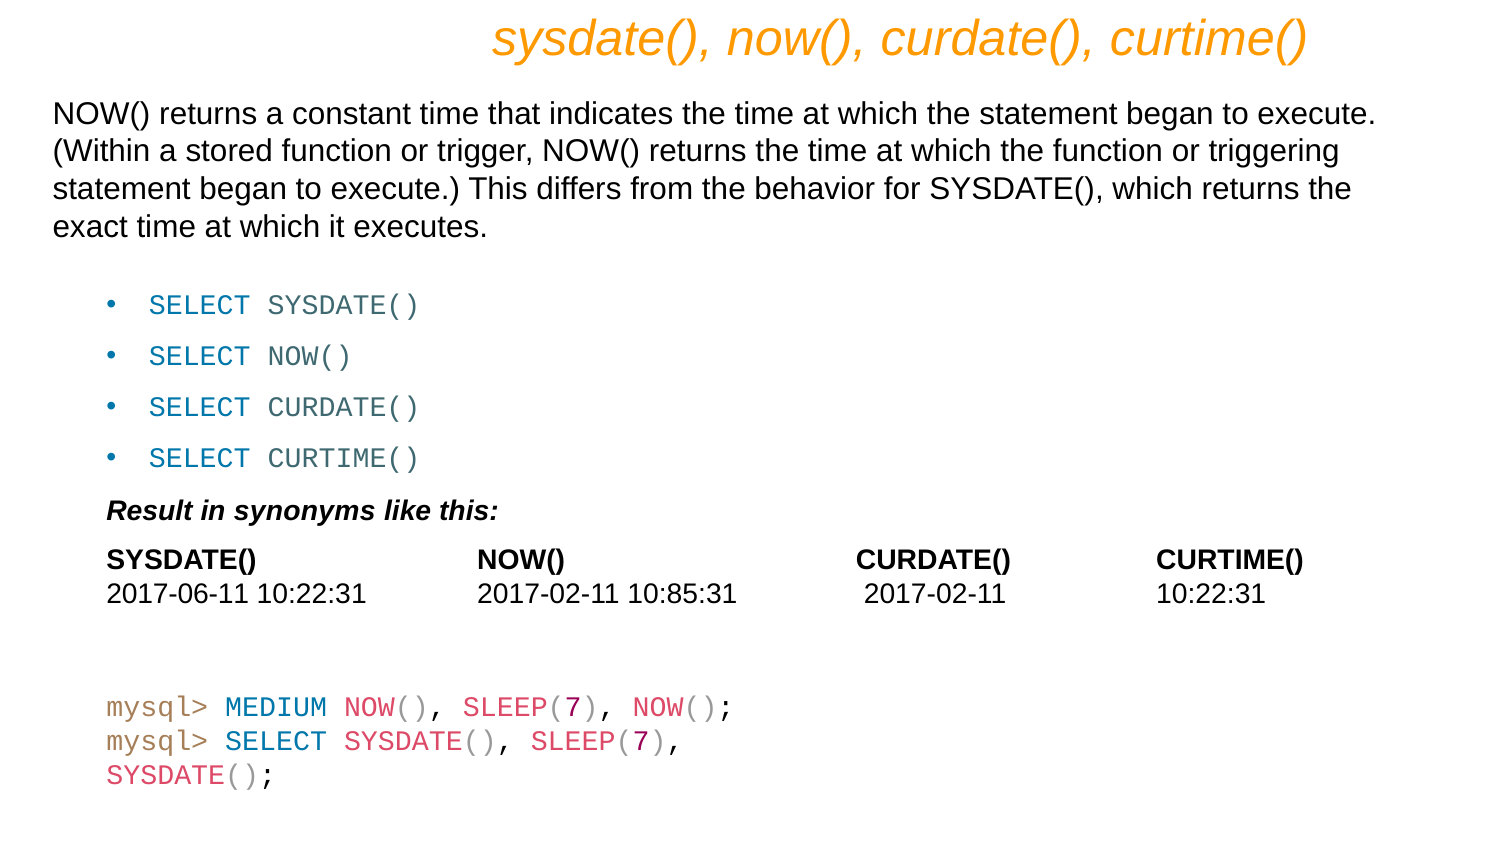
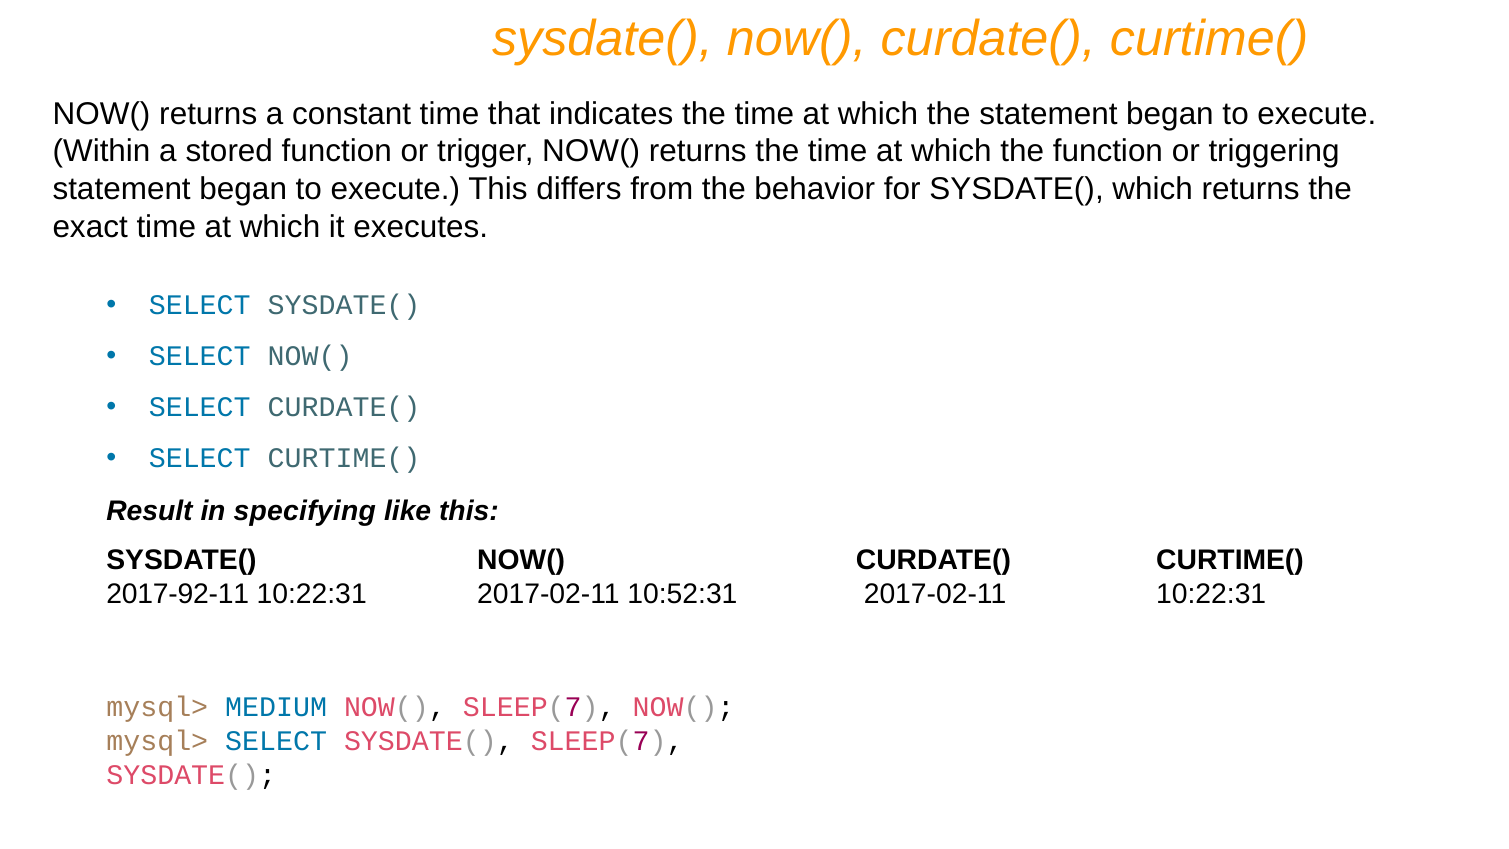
synonyms: synonyms -> specifying (305, 511)
2017-06-11: 2017-06-11 -> 2017-92-11 (178, 594)
10:85:31: 10:85:31 -> 10:52:31 (682, 594)
